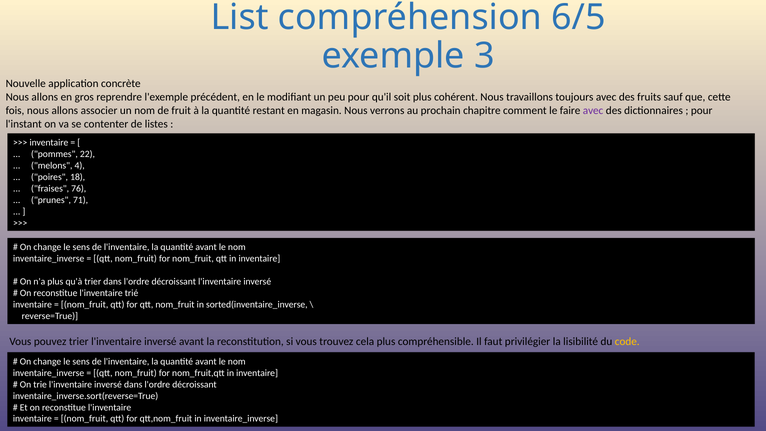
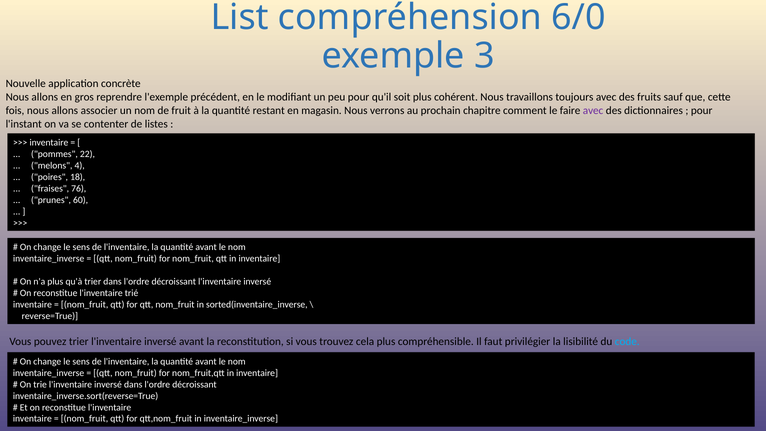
6/5: 6/5 -> 6/0 (578, 17)
71: 71 -> 60 (81, 200)
code colour: yellow -> light blue (627, 342)
